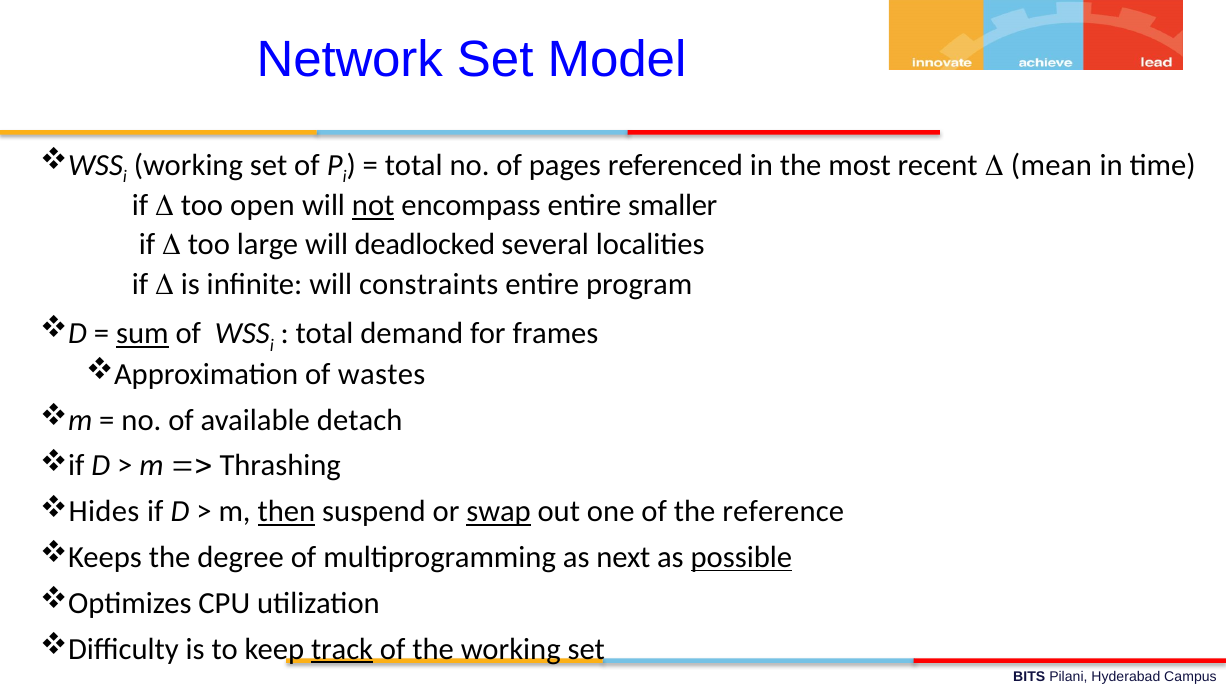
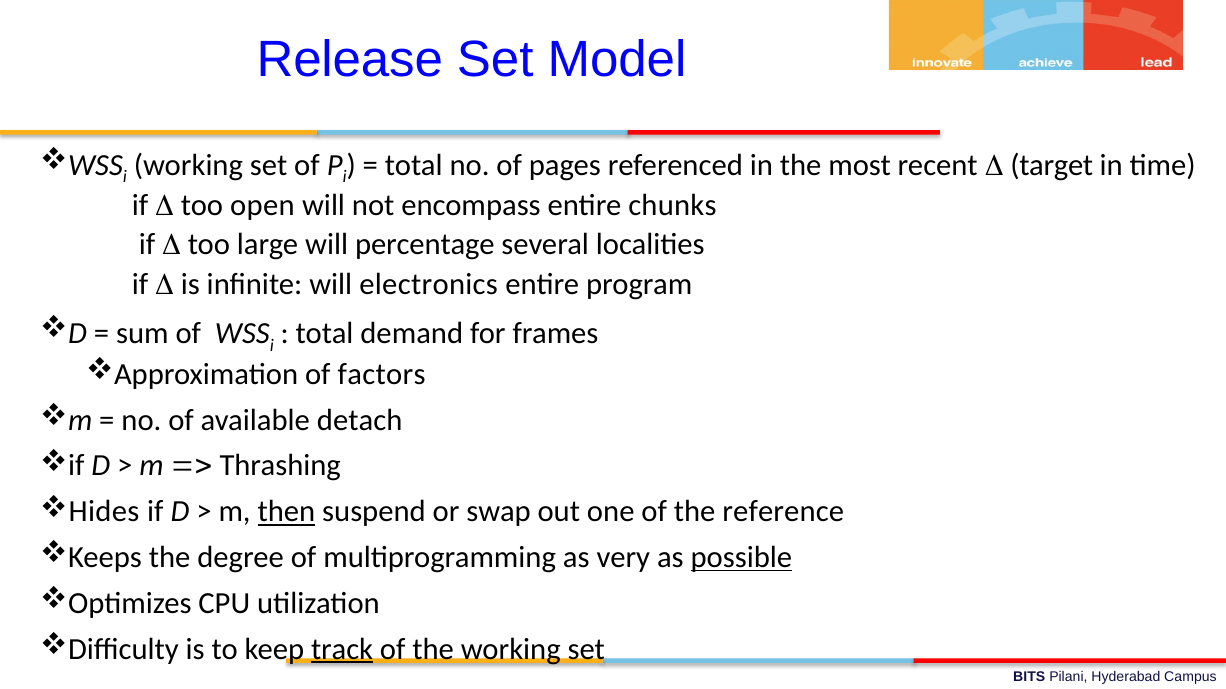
Network: Network -> Release (350, 60)
mean: mean -> target (1052, 165)
not underline: present -> none (373, 206)
smaller: smaller -> chunks (672, 206)
deadlocked: deadlocked -> percentage (425, 245)
constraints: constraints -> electronics (429, 285)
sum underline: present -> none (142, 334)
wastes: wastes -> factors (382, 374)
swap underline: present -> none (499, 512)
next: next -> very (623, 558)
